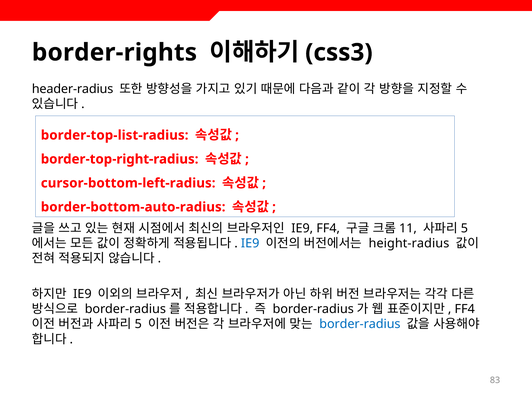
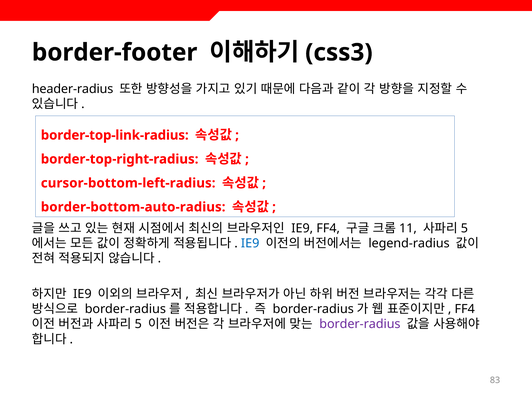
border-rights: border-rights -> border-footer (115, 52)
border-top-list-radius: border-top-list-radius -> border-top-link-radius (115, 135)
height-radius: height-radius -> legend-radius (409, 243)
border-radius colour: blue -> purple (360, 324)
